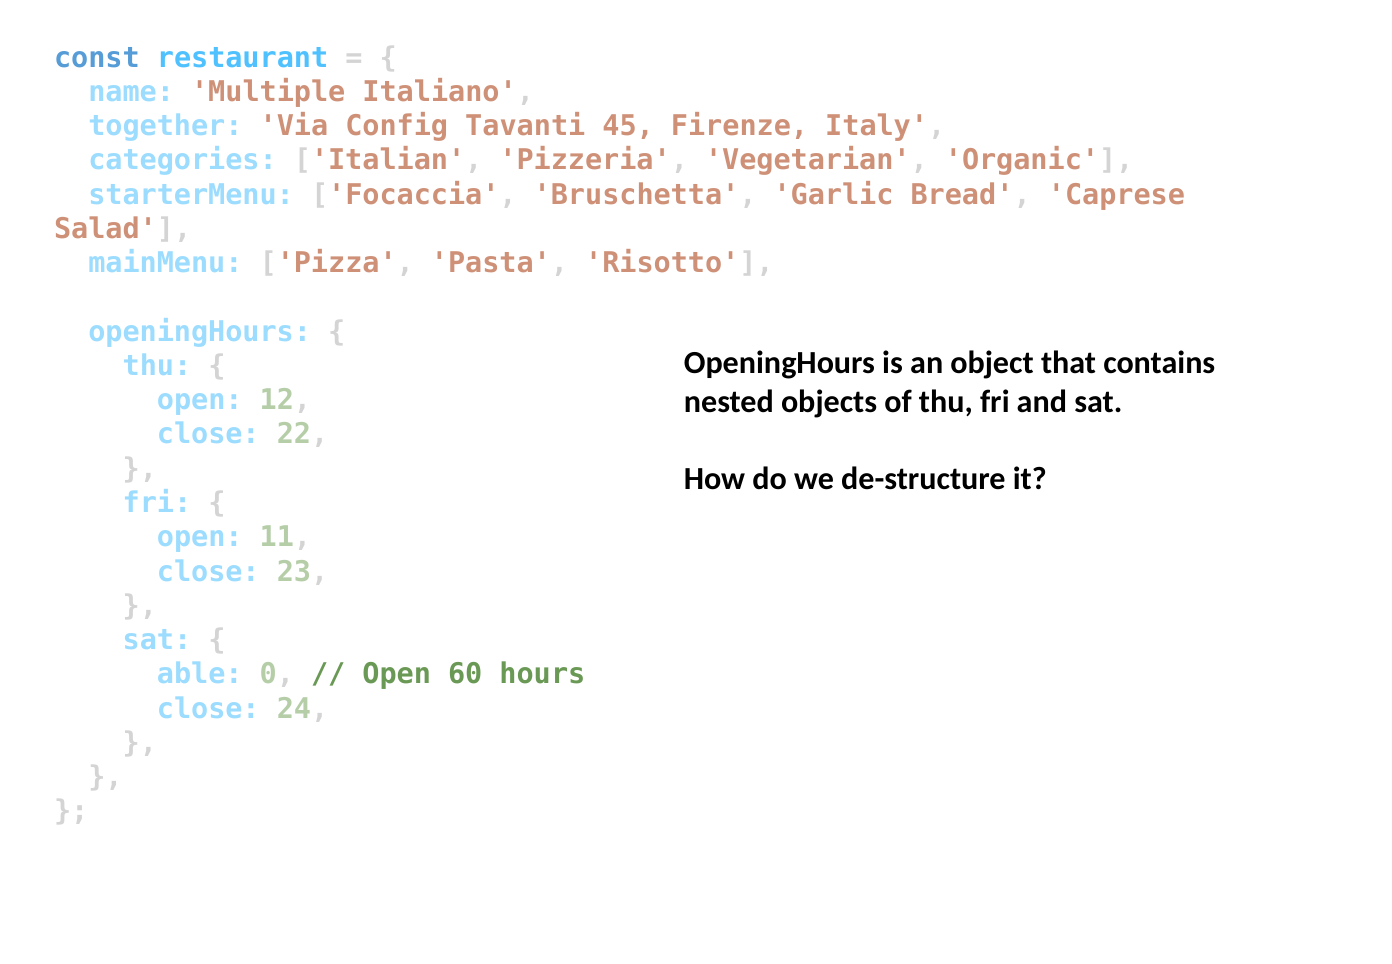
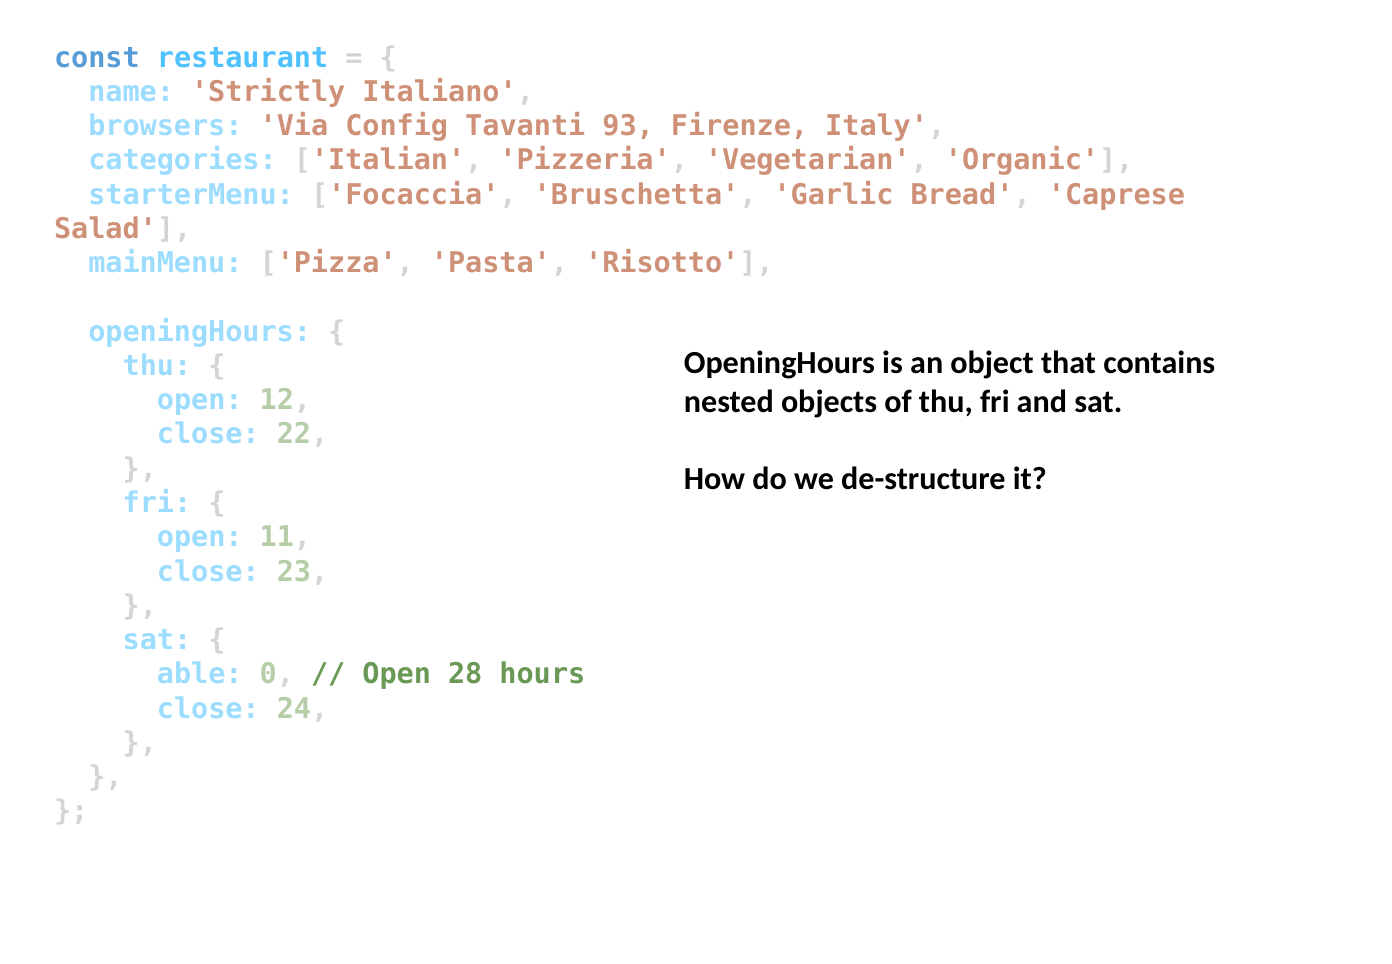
Multiple: Multiple -> Strictly (268, 92)
together: together -> browsers (165, 126)
45: 45 -> 93 (628, 126)
60: 60 -> 28 (465, 674)
